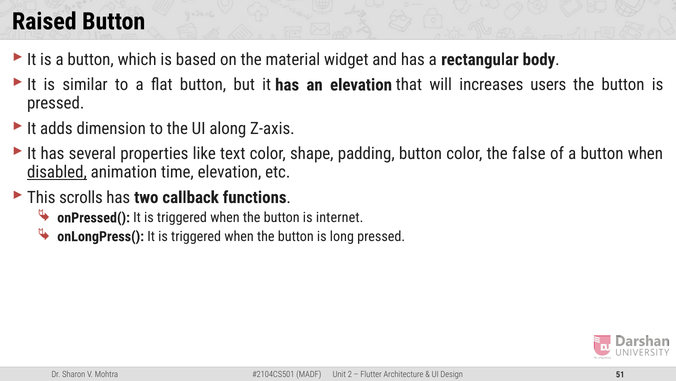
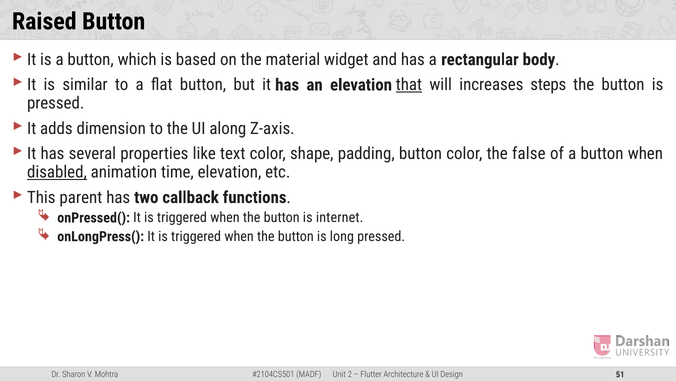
that underline: none -> present (409, 85)
users: users -> steps (548, 85)
scrolls: scrolls -> parent (81, 197)
